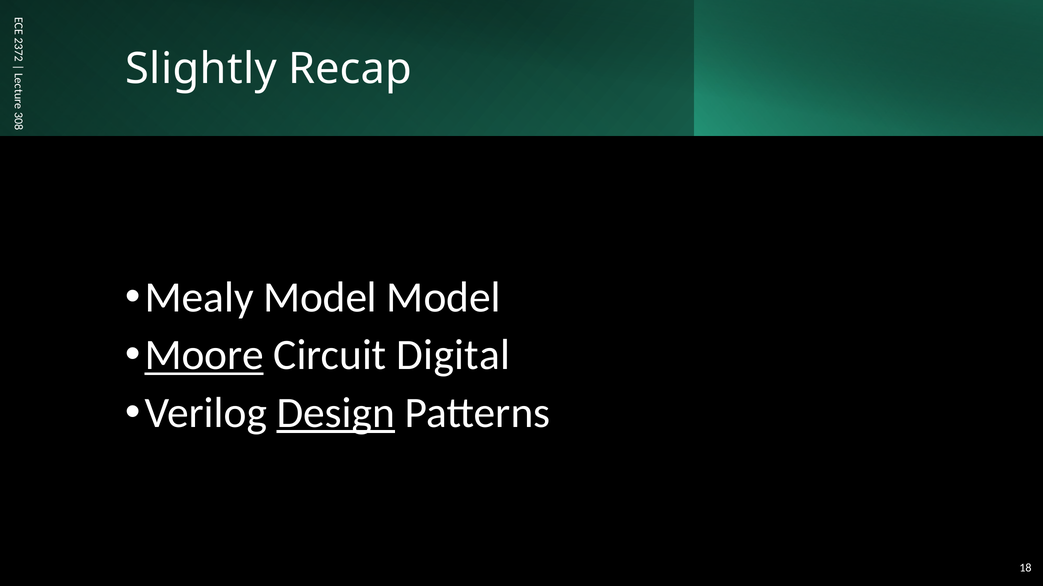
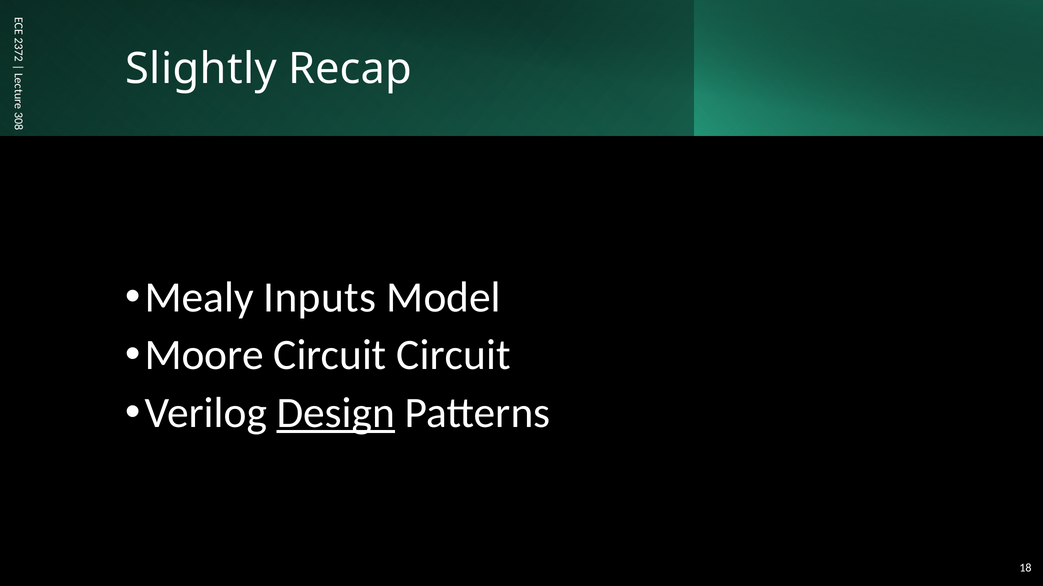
Mealy Model: Model -> Inputs (320, 298)
Moore underline: present -> none (204, 356)
Circuit Digital: Digital -> Circuit (453, 356)
